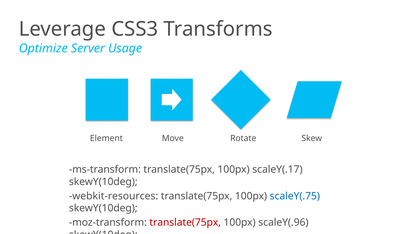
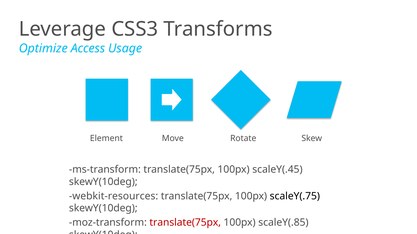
Server: Server -> Access (88, 48)
scaleY(.17: scaleY(.17 -> scaleY(.45 (277, 170)
scaleY(.75 colour: blue -> black (295, 196)
scaleY(.96: scaleY(.96 -> scaleY(.85 (283, 223)
